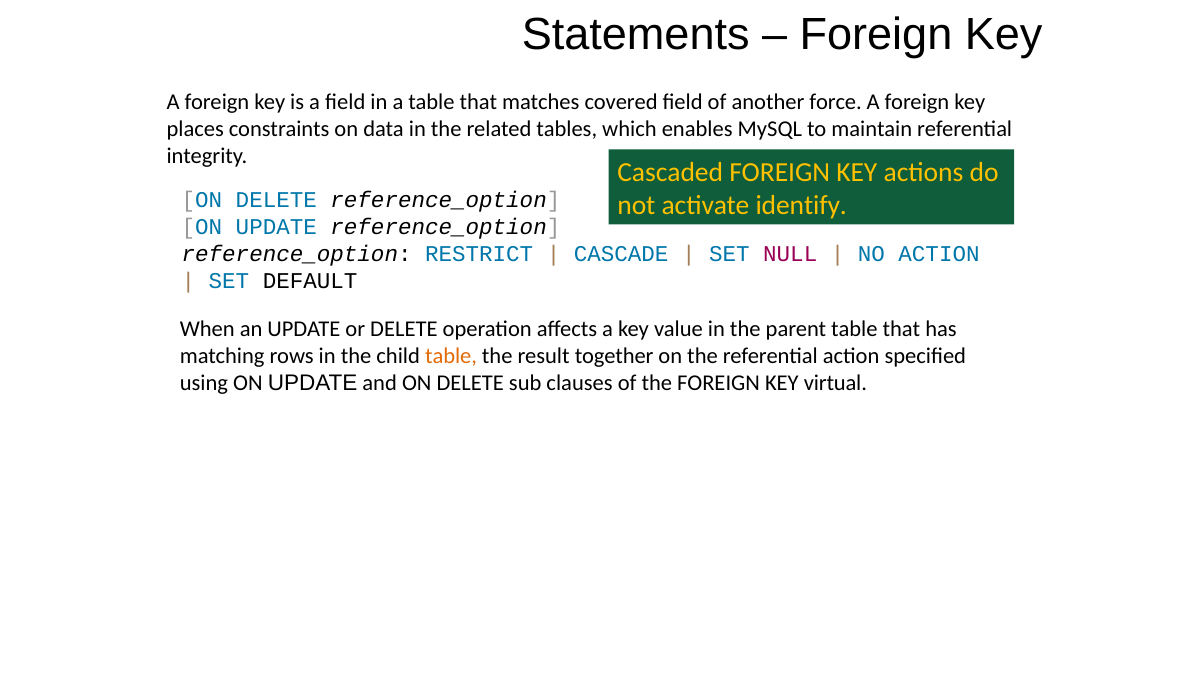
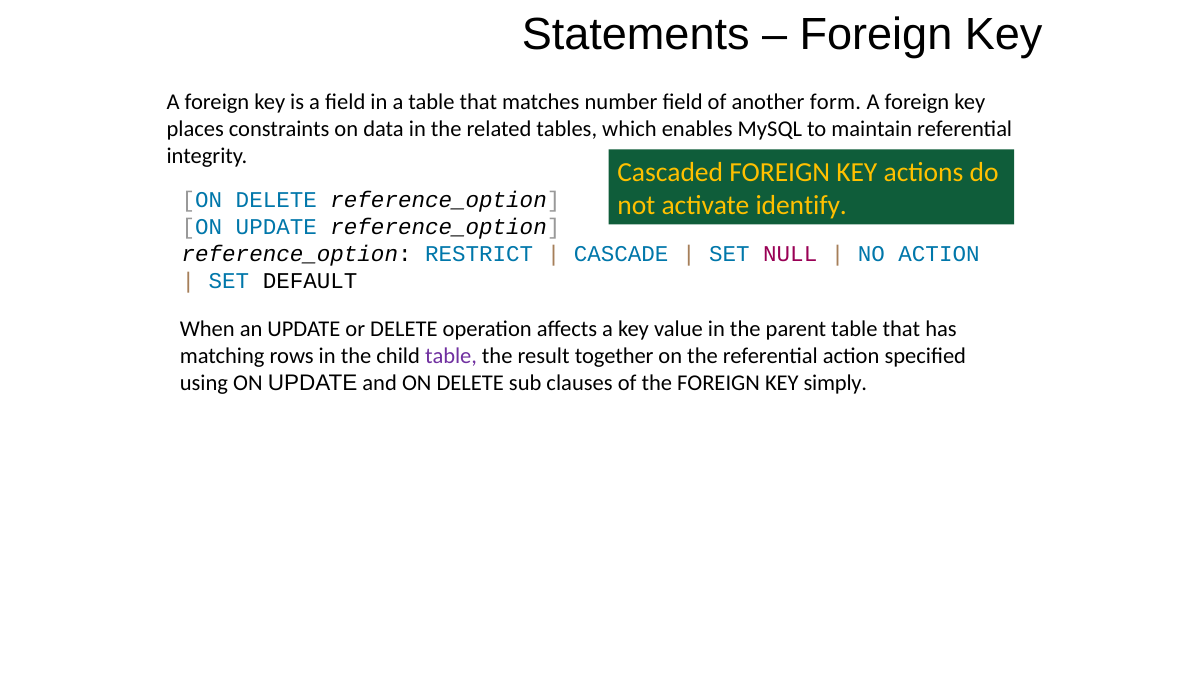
covered: covered -> number (621, 102)
force: force -> form (835, 102)
table colour: orange -> purple (451, 356)
virtual: virtual -> simply (835, 384)
